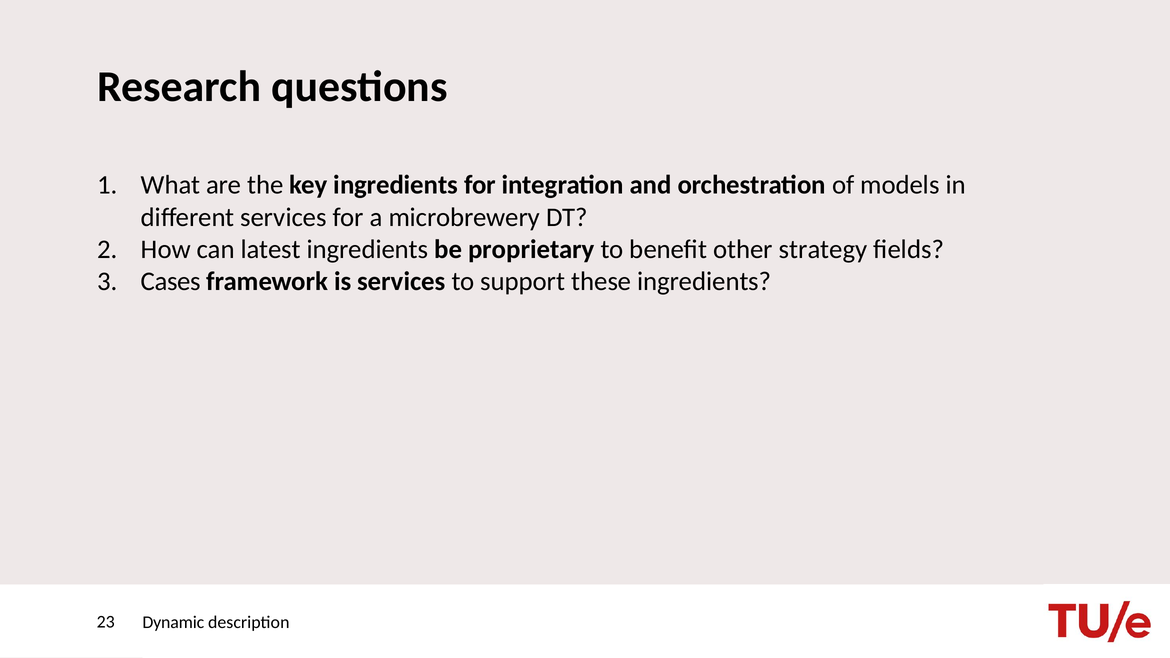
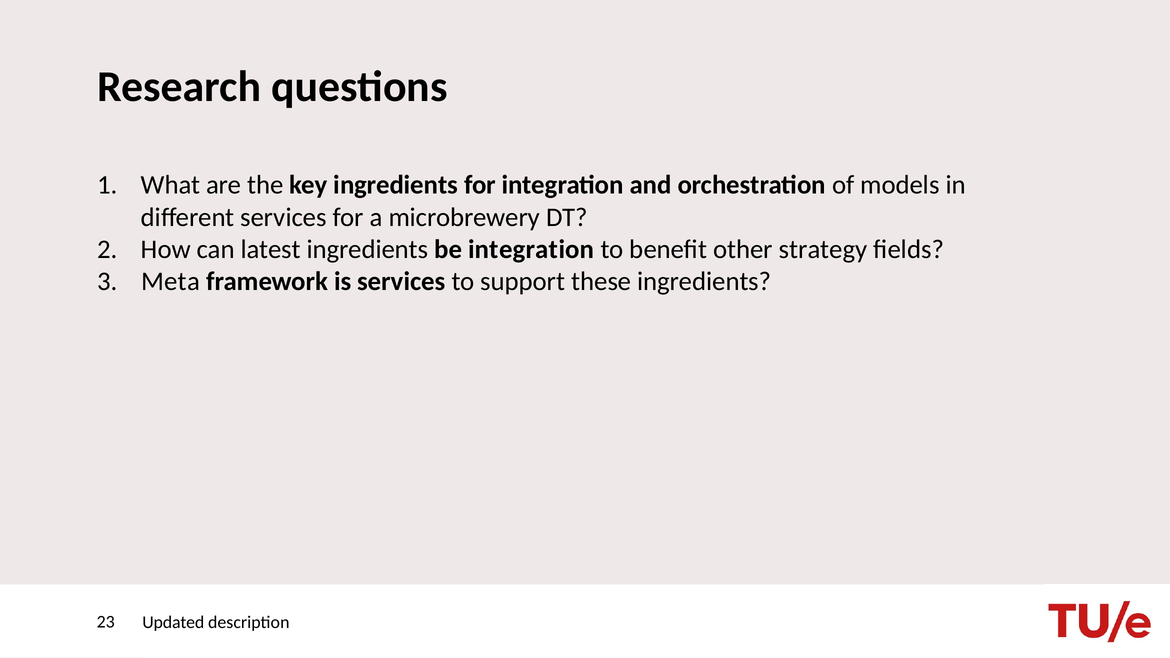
be proprietary: proprietary -> integration (531, 249)
Cases: Cases -> Meta (170, 282)
Dynamic: Dynamic -> Updated (173, 622)
